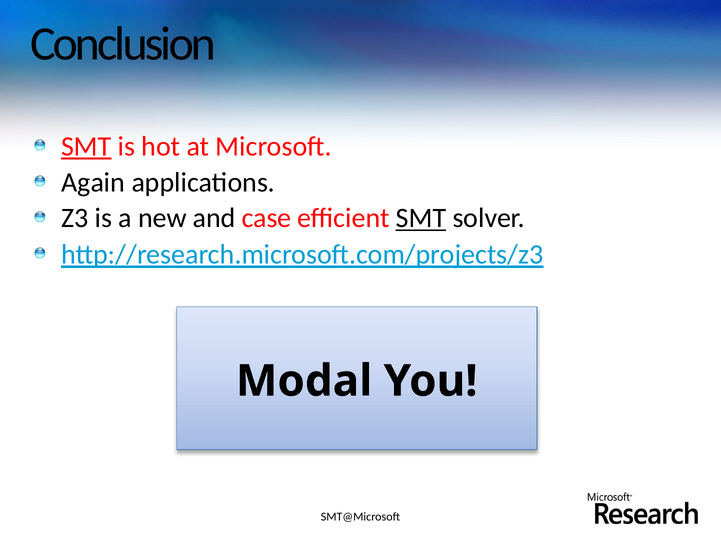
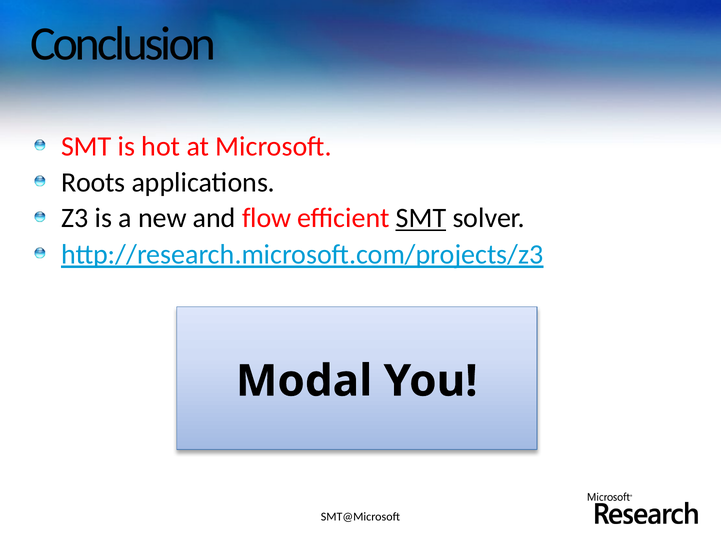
SMT underline: present -> none (86, 146)
Again: Again -> Roots (93, 182)
case: case -> flow (267, 218)
